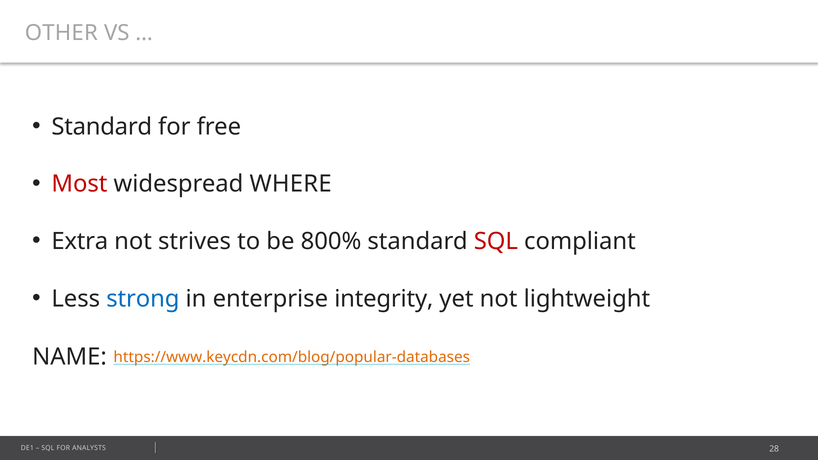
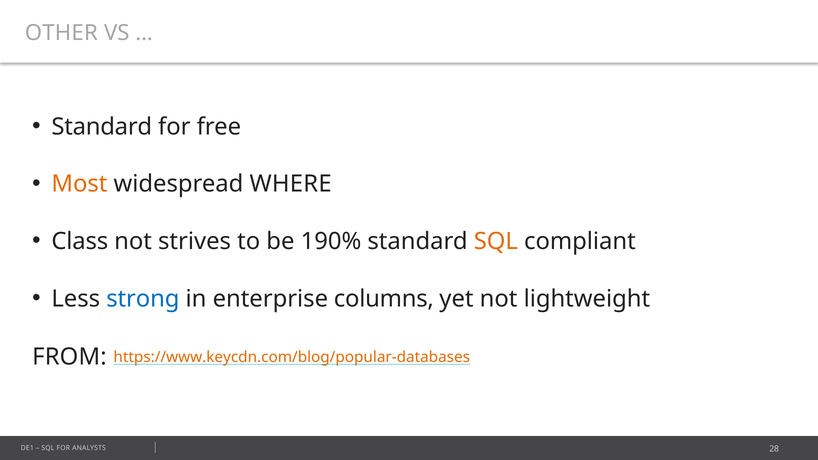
Most colour: red -> orange (79, 184)
Extra: Extra -> Class (80, 241)
800%: 800% -> 190% (331, 241)
SQL colour: red -> orange (496, 241)
integrity: integrity -> columns (384, 299)
NAME: NAME -> FROM (69, 357)
